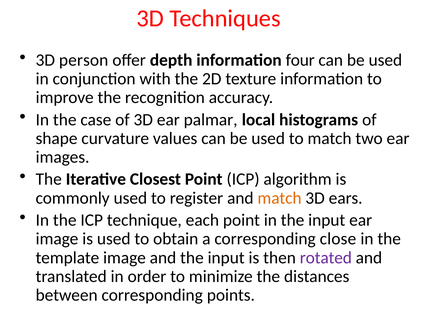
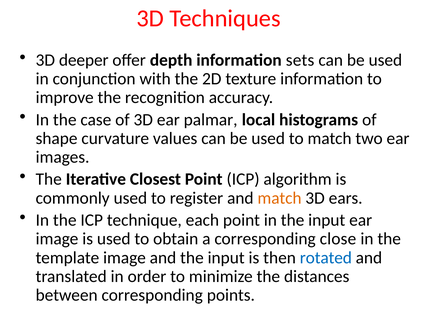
person: person -> deeper (84, 60)
four: four -> sets (300, 60)
rotated colour: purple -> blue (326, 257)
